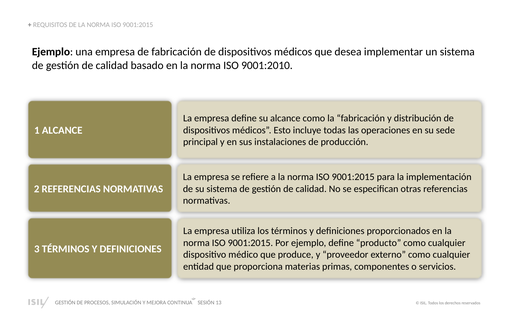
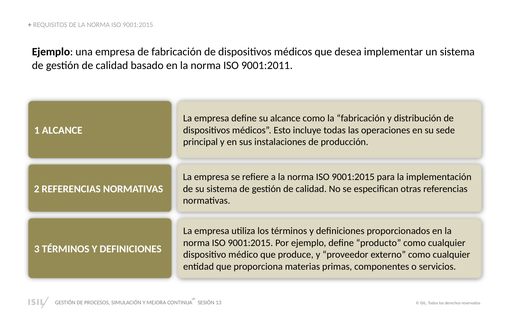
9001:2010: 9001:2010 -> 9001:2011 (267, 65)
